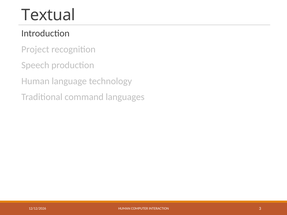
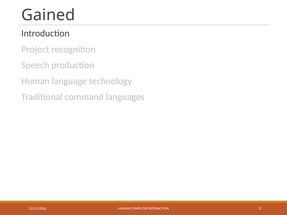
Textual: Textual -> Gained (48, 15)
